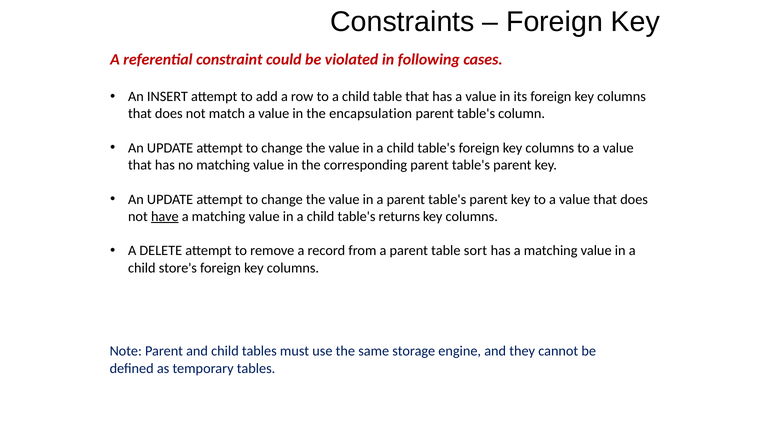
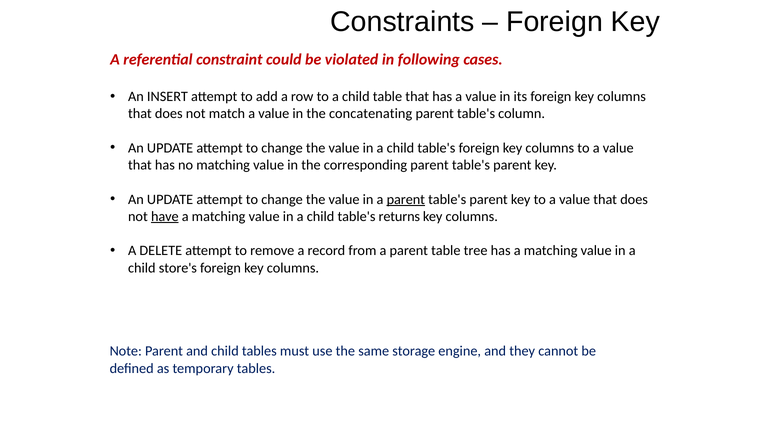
encapsulation: encapsulation -> concatenating (371, 114)
parent underline: none -> present (406, 199)
sort: sort -> tree (476, 251)
